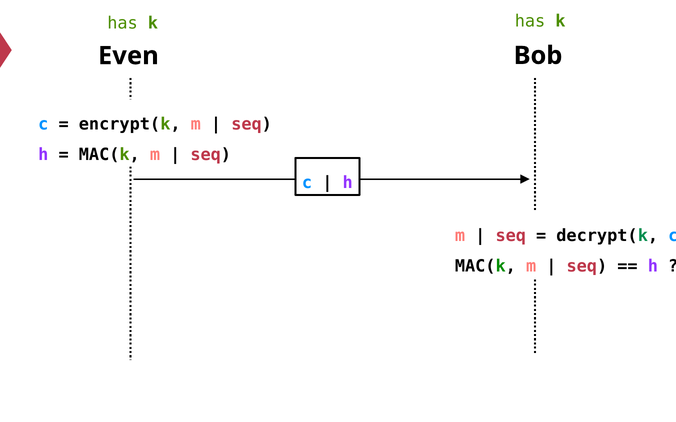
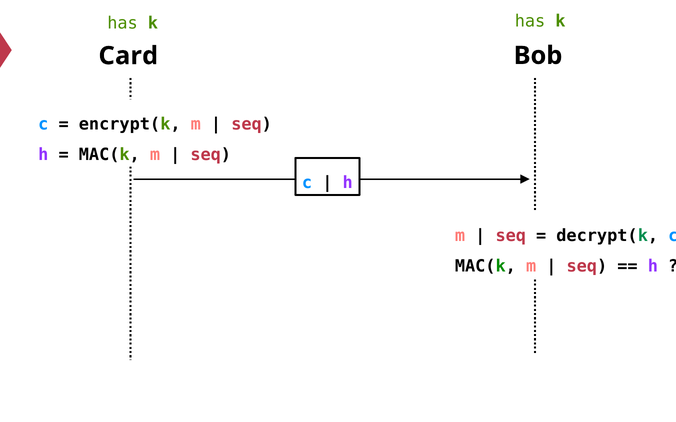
Even: Even -> Card (128, 56)
